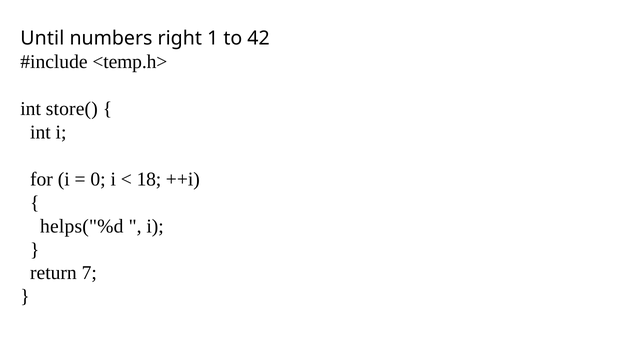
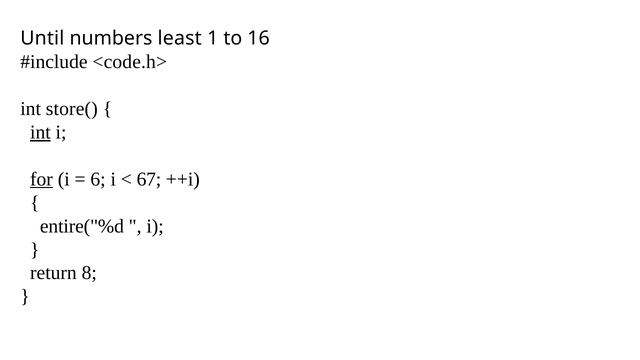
right: right -> least (180, 38)
42: 42 -> 16 (259, 38)
<temp.h>: <temp.h> -> <code.h> (130, 62)
int underline: none -> present (40, 132)
for underline: none -> present (41, 179)
0: 0 -> 6 (98, 179)
18: 18 -> 67 (149, 179)
helps("%d: helps("%d -> entire("%d (82, 226)
7: 7 -> 8 (89, 273)
